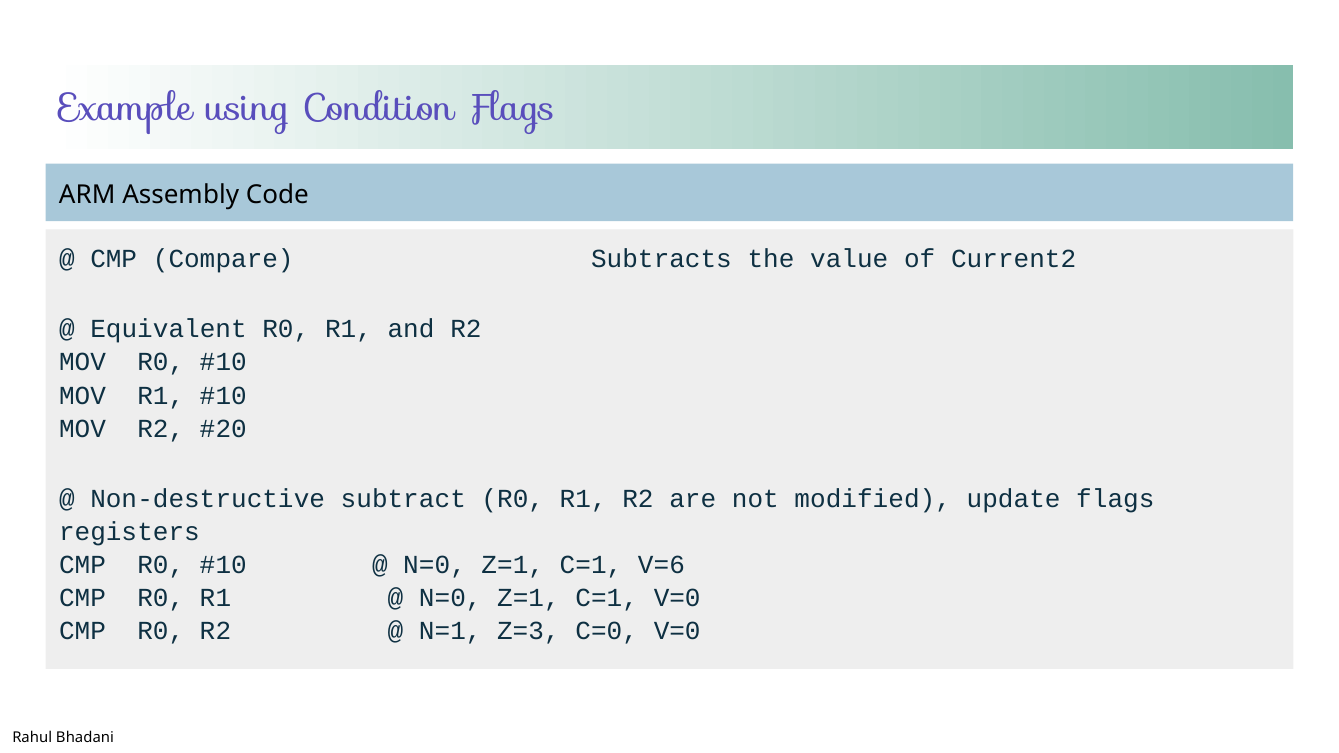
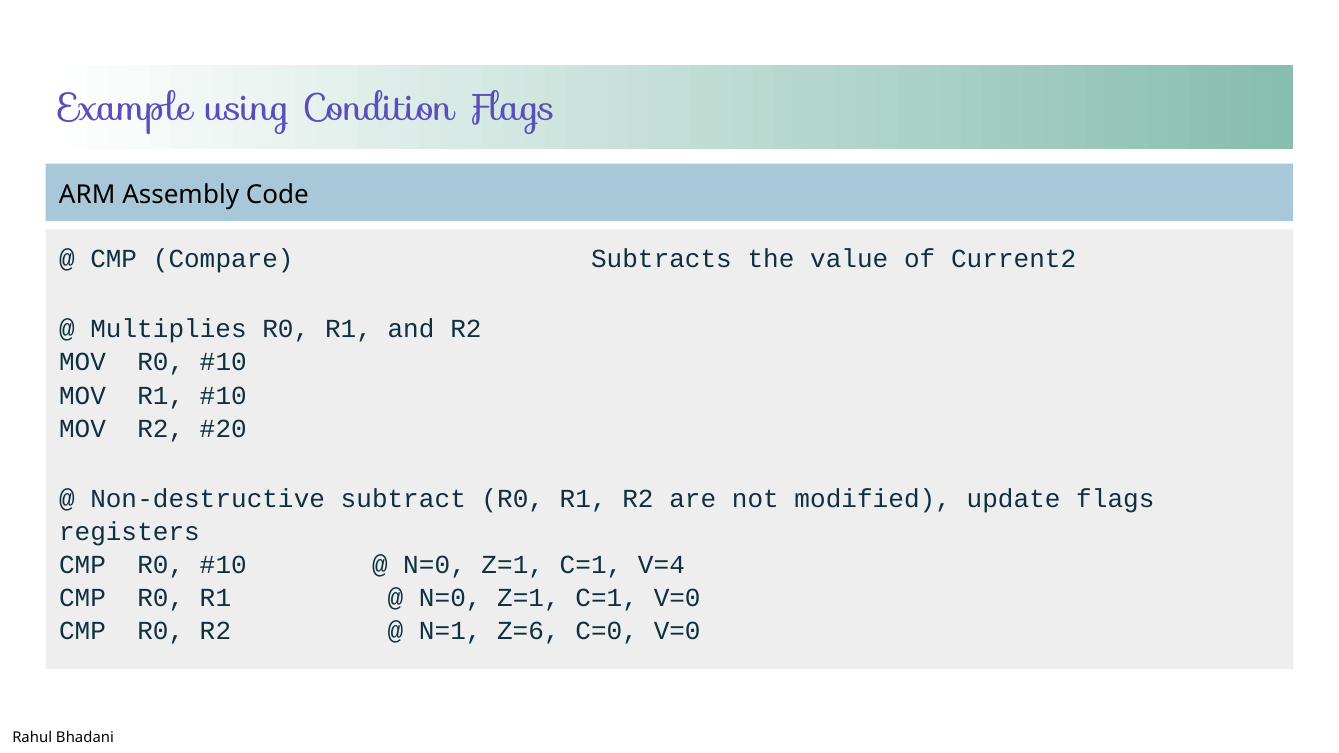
Equivalent: Equivalent -> Multiplies (169, 329)
V=6: V=6 -> V=4 (661, 565)
Z=3: Z=3 -> Z=6 (528, 631)
